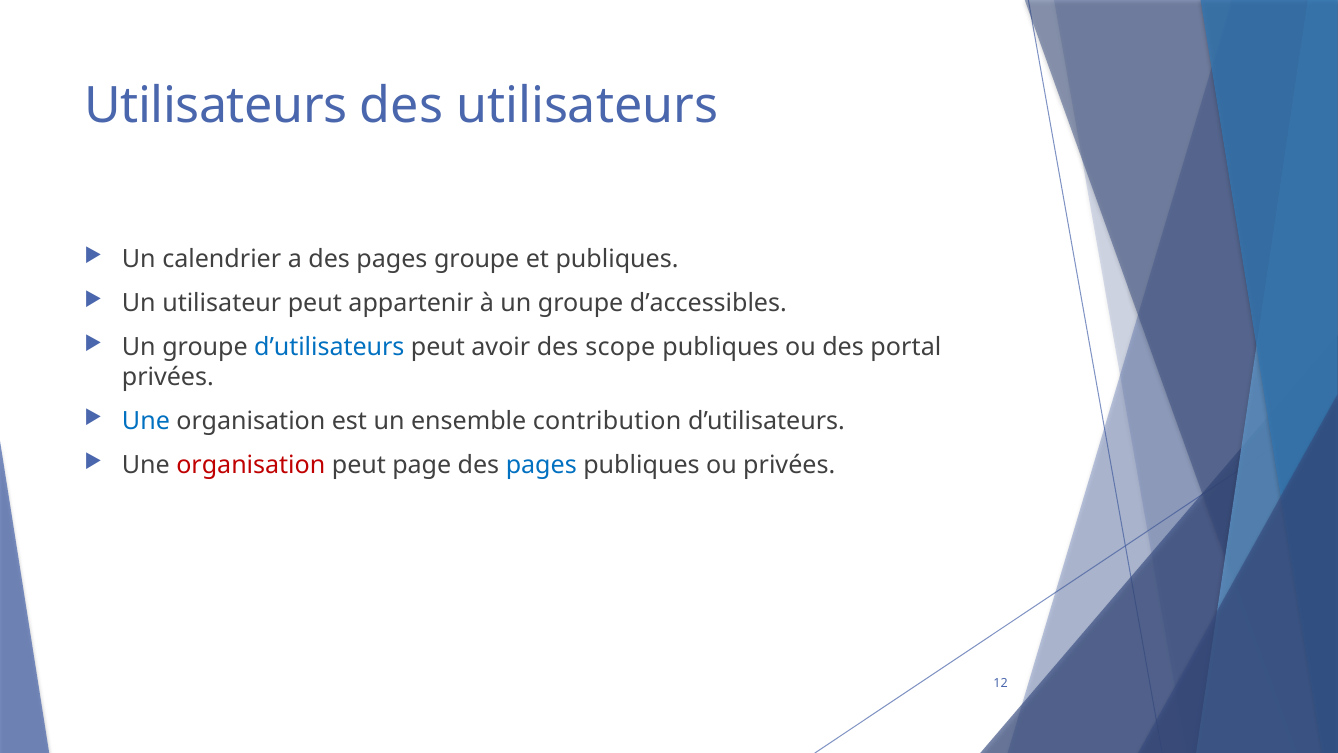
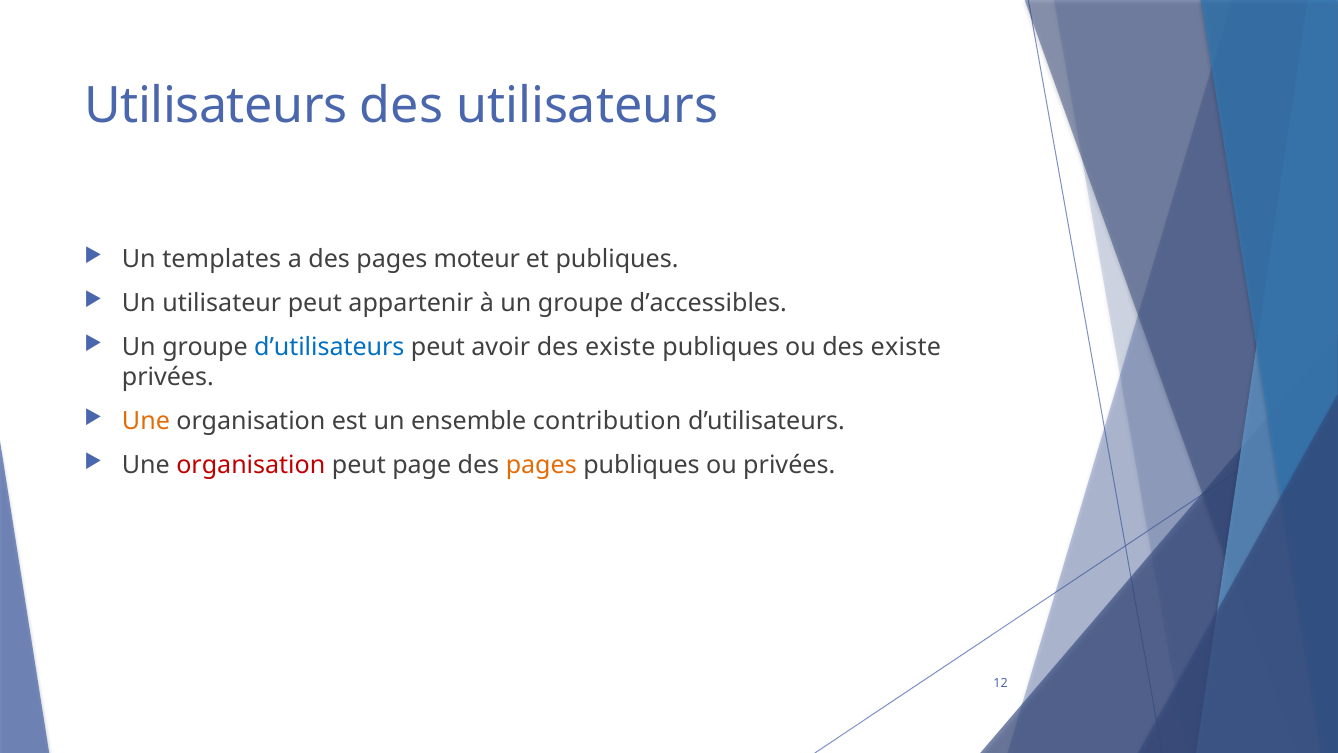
calendrier: calendrier -> templates (222, 259)
pages groupe: groupe -> moteur (477, 259)
avoir des scope: scope -> existe (620, 347)
ou des portal: portal -> existe (906, 347)
Une colour: blue -> orange (146, 421)
pages colour: blue -> orange (541, 465)
